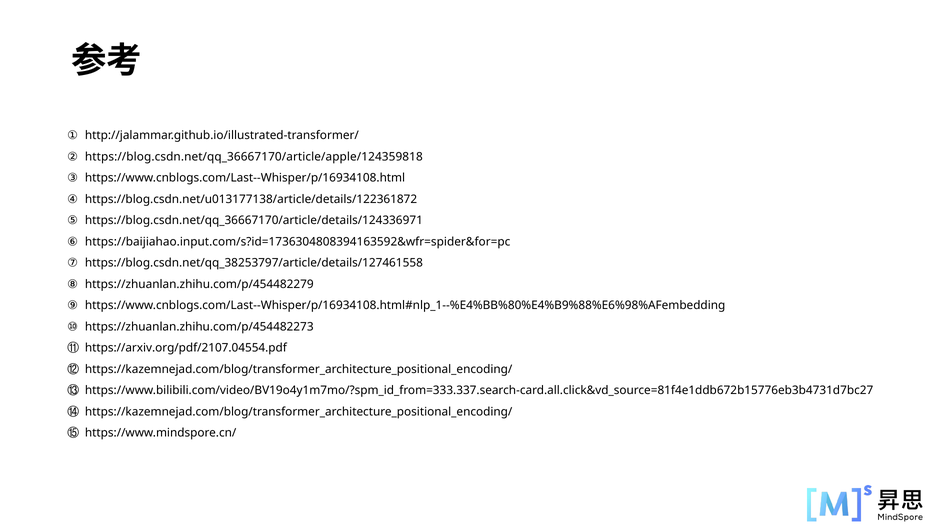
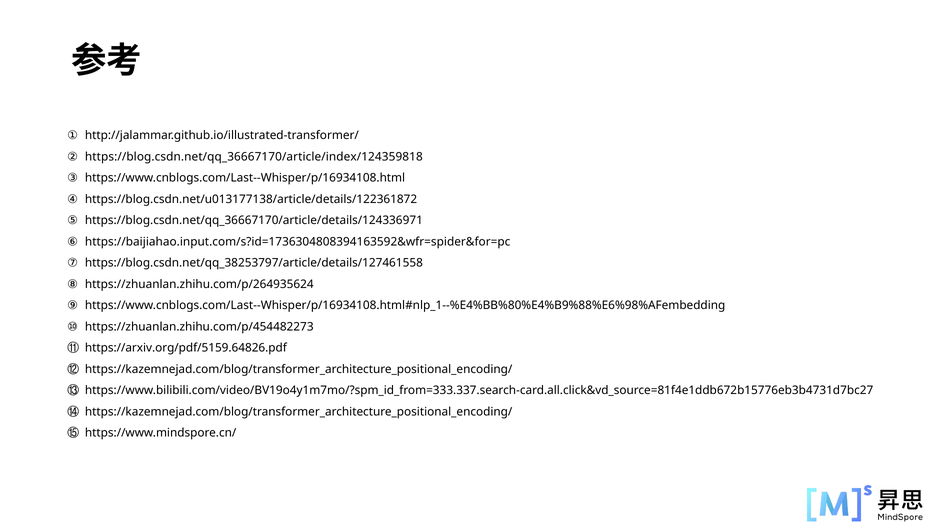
https://blog.csdn.net/qq_36667170/article/apple/124359818: https://blog.csdn.net/qq_36667170/article/apple/124359818 -> https://blog.csdn.net/qq_36667170/article/index/124359818 (254, 157)
https://zhuanlan.zhihu.com/p/454482279: https://zhuanlan.zhihu.com/p/454482279 -> https://zhuanlan.zhihu.com/p/264935624 (199, 284)
https://arxiv.org/pdf/2107.04554.pdf: https://arxiv.org/pdf/2107.04554.pdf -> https://arxiv.org/pdf/5159.64826.pdf (186, 348)
